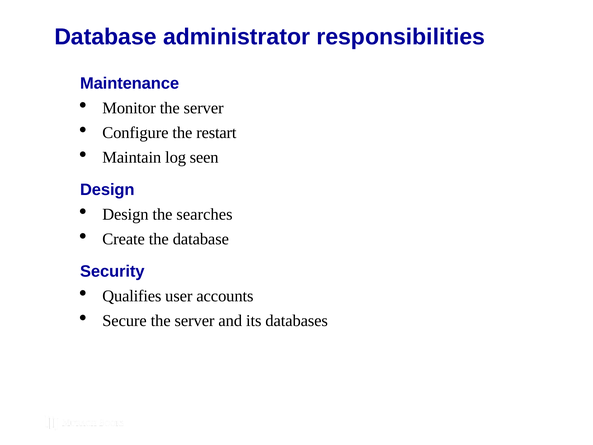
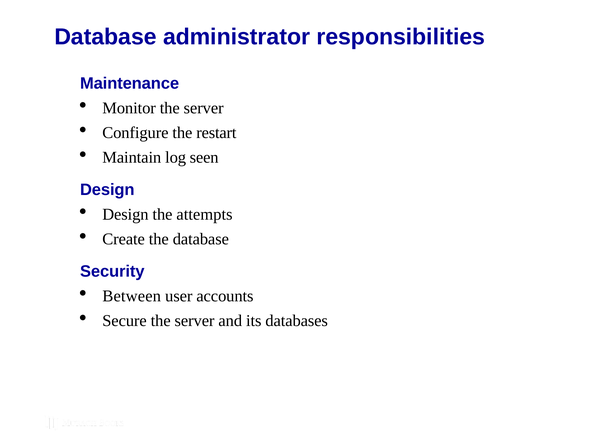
searches: searches -> attempts (204, 214)
Qualifies: Qualifies -> Between (132, 296)
